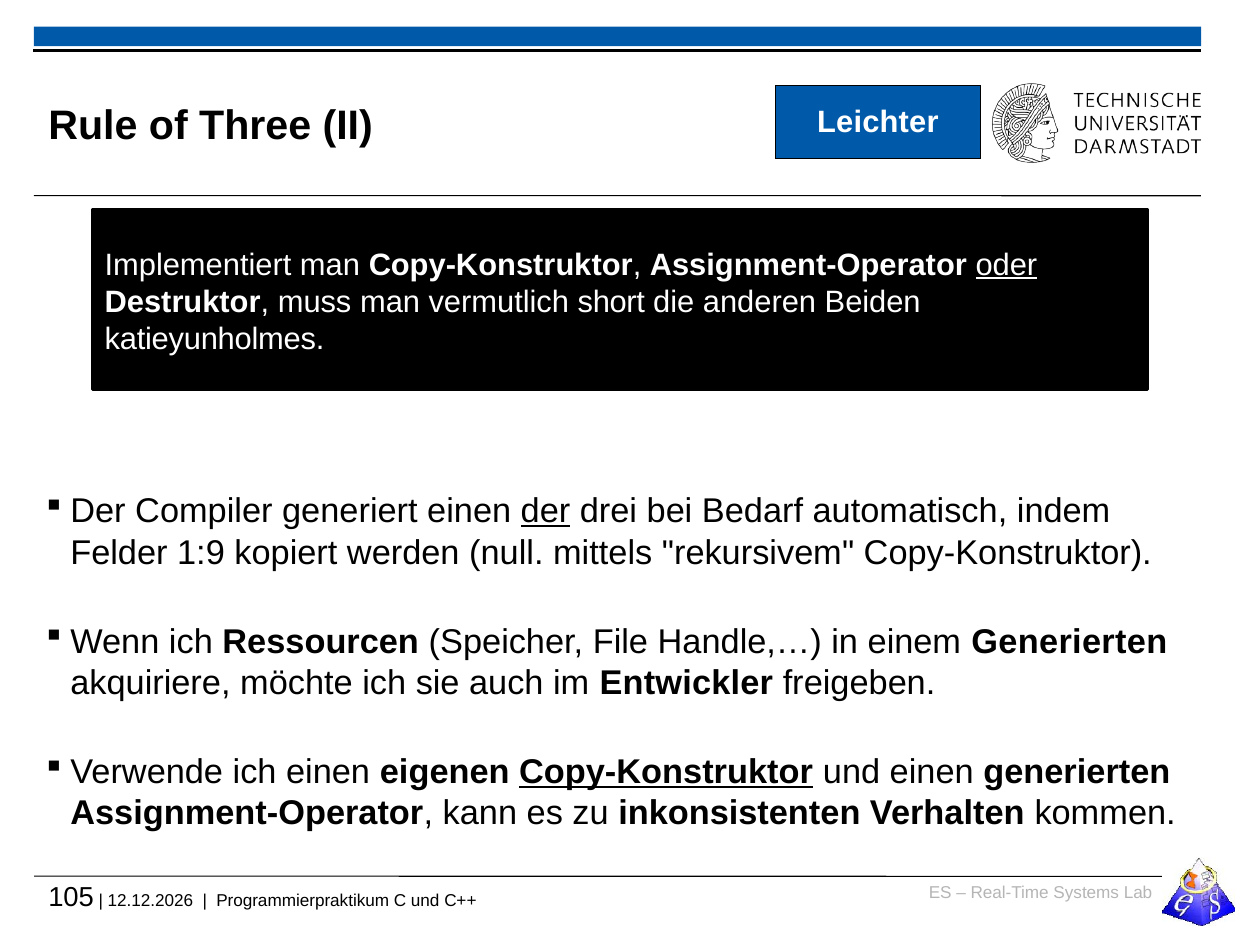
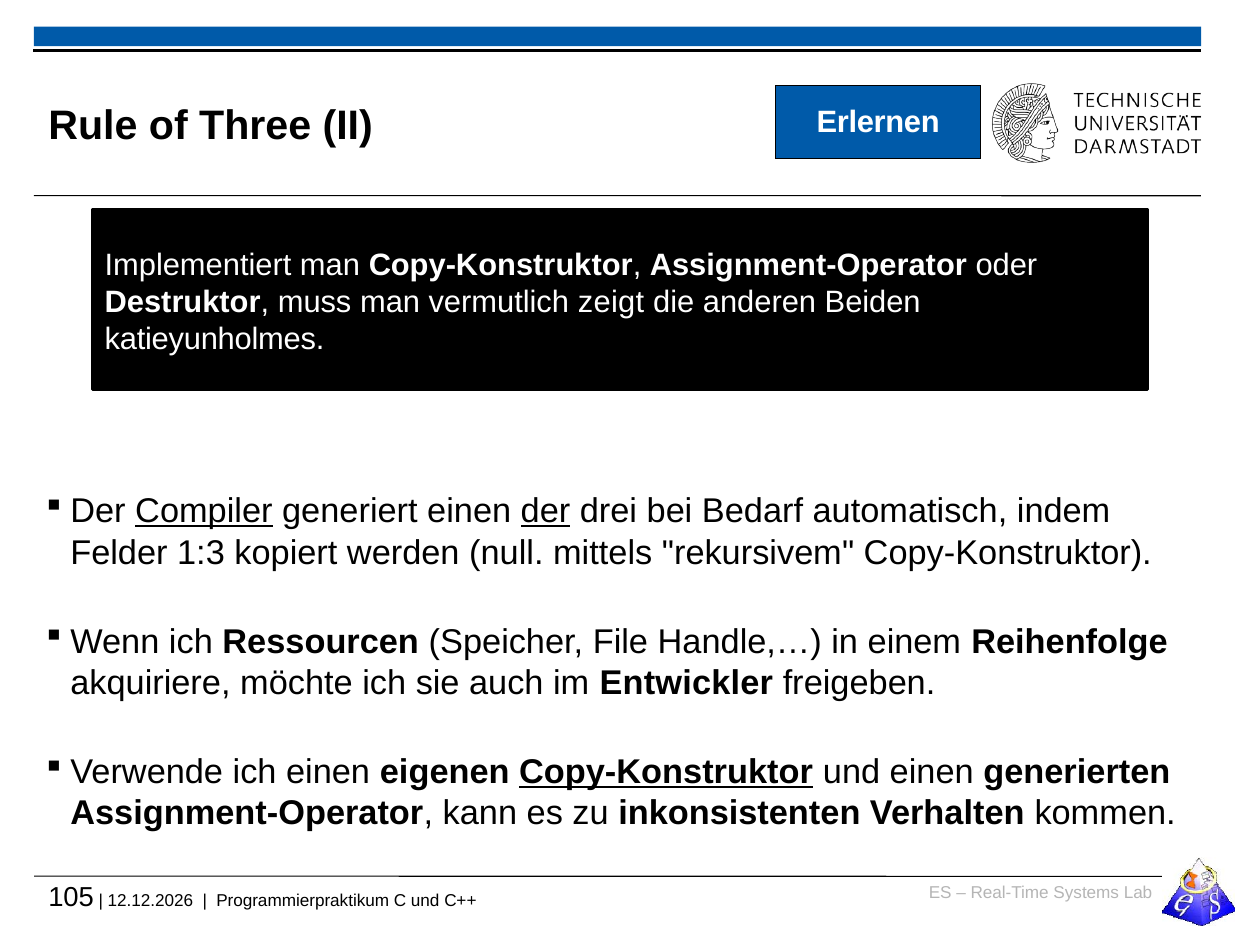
Leichter: Leichter -> Erlernen (878, 122)
oder underline: present -> none (1006, 265)
short: short -> zeigt (611, 302)
Compiler underline: none -> present (204, 512)
1:9: 1:9 -> 1:3 (201, 553)
einem Generierten: Generierten -> Reihenfolge (1070, 642)
